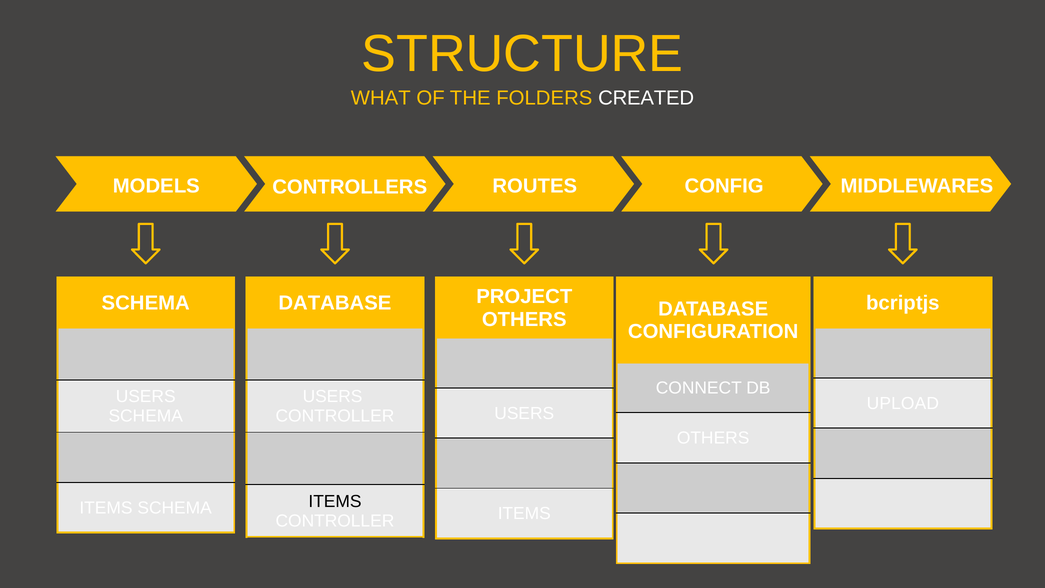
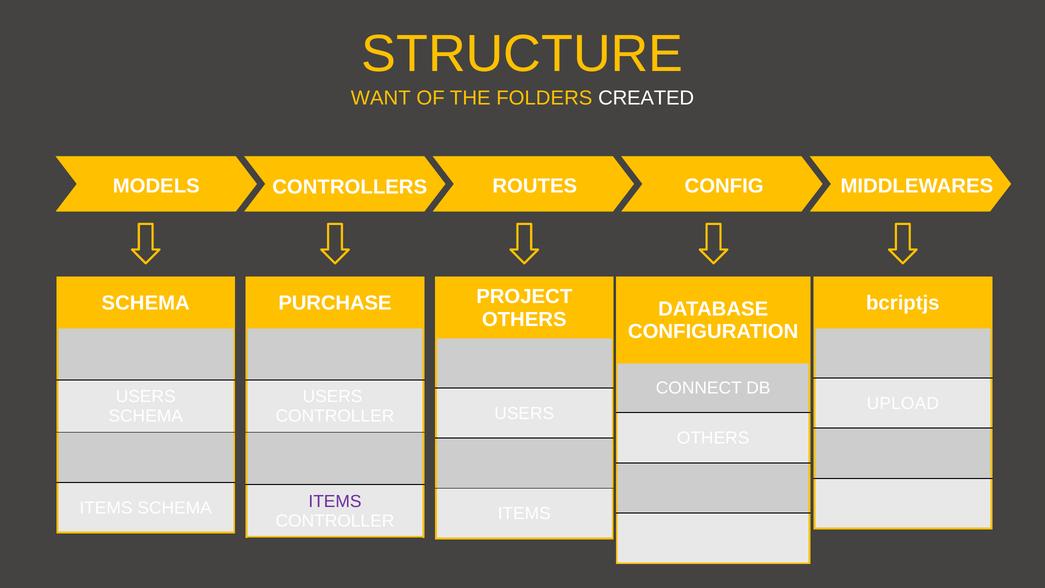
WHAT: WHAT -> WANT (381, 98)
DATABASE: DATABASE -> PURCHASE (335, 303)
ITEMS colour: black -> purple (335, 501)
